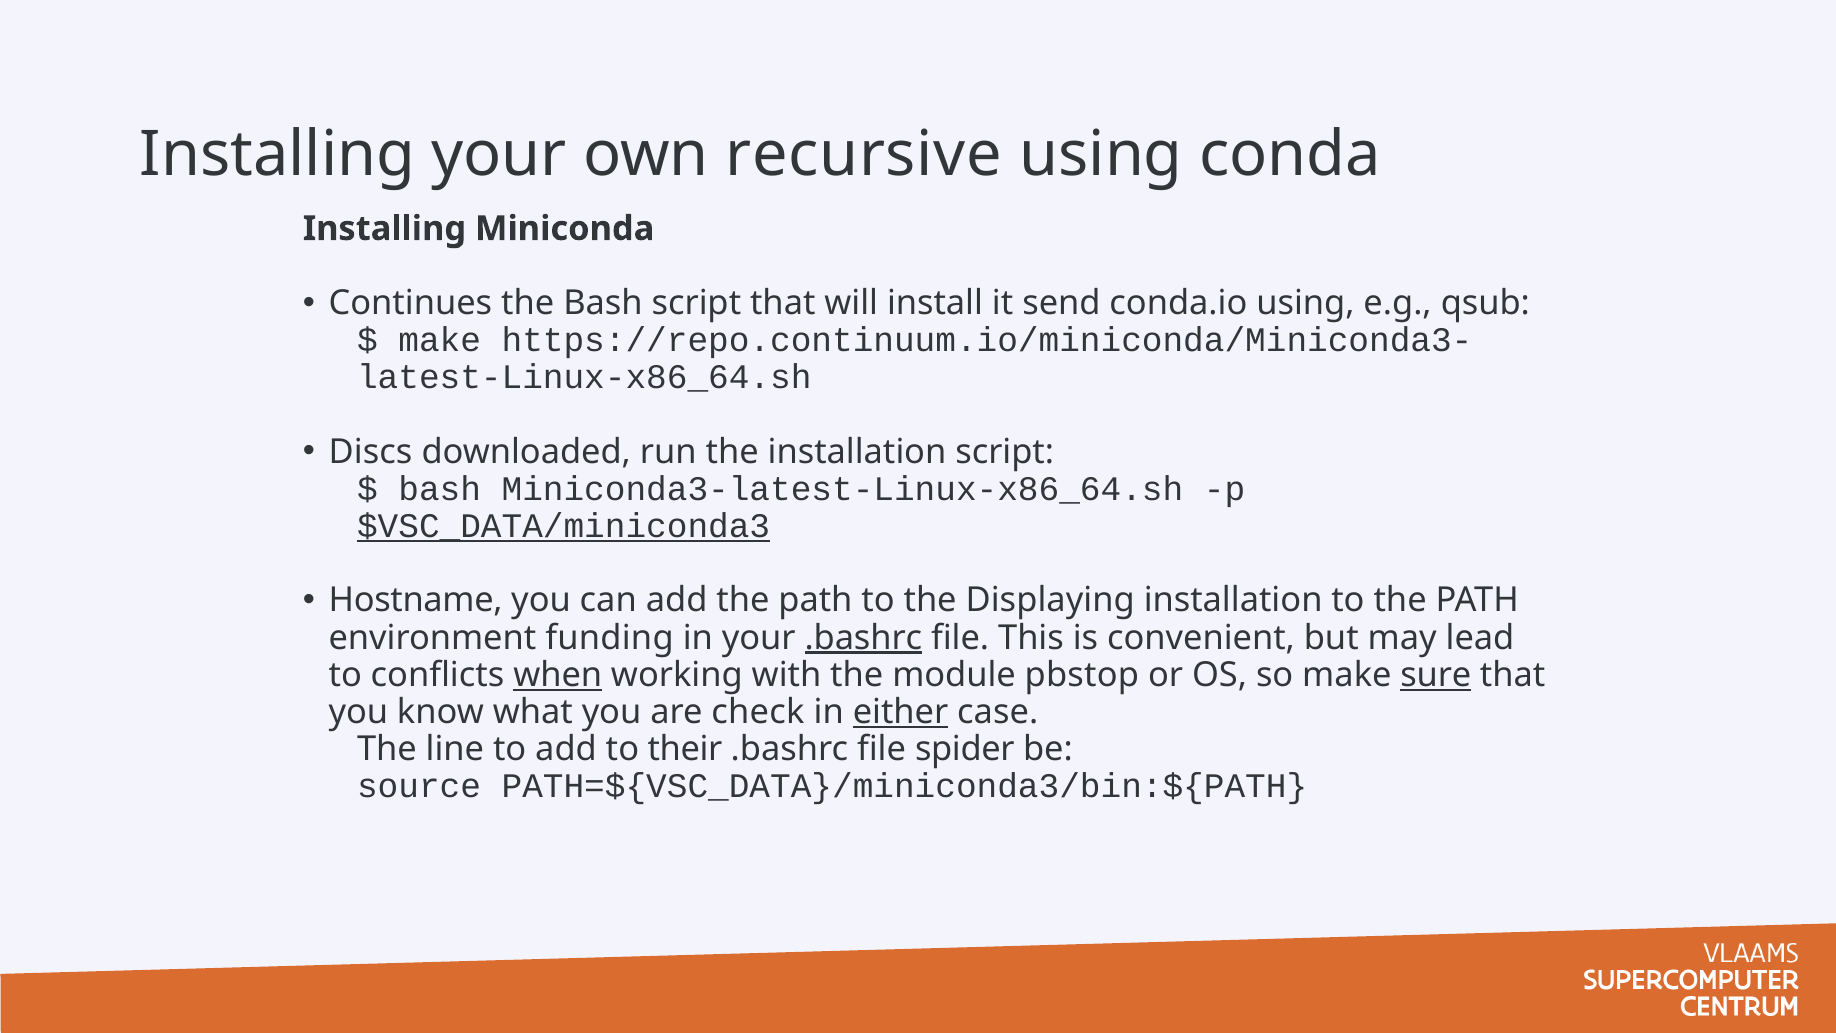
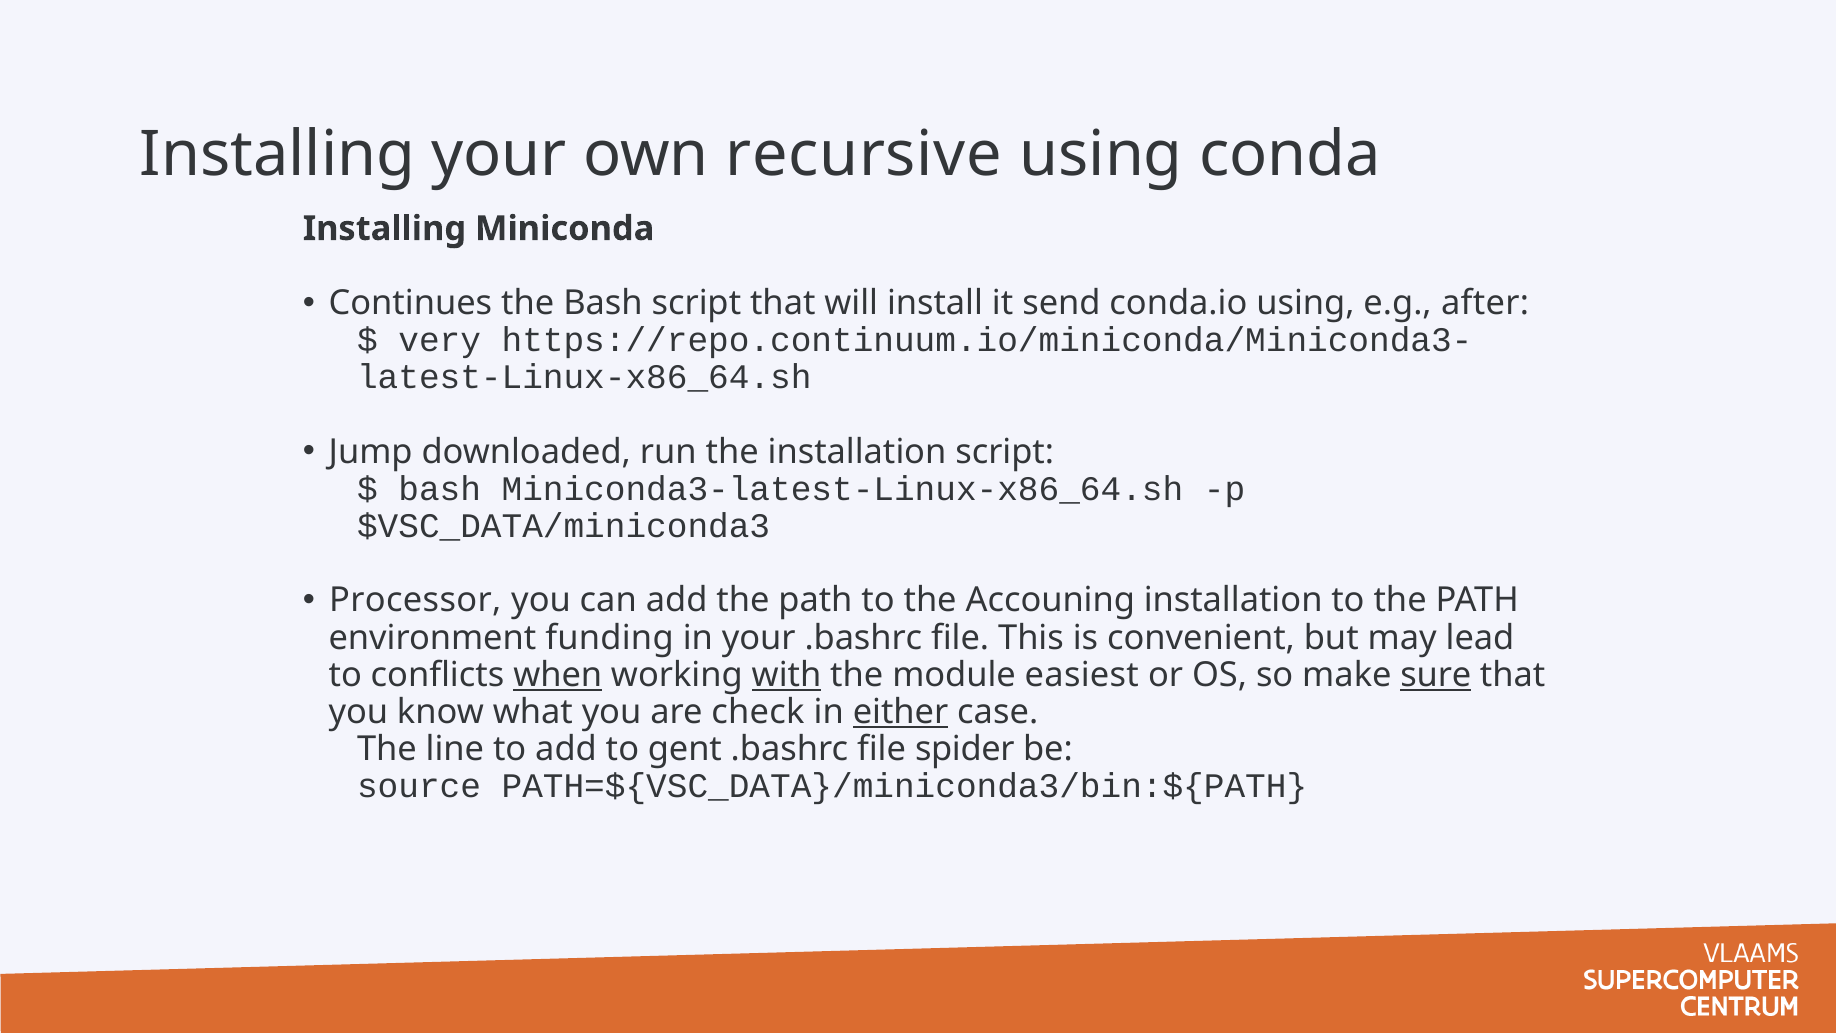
qsub: qsub -> after (1485, 303)
make: make -> very (440, 340)
Discs: Discs -> Jump (371, 452)
$VSC_DATA/miniconda3 underline: present -> none (564, 526)
Hostname: Hostname -> Processor (415, 600)
Displaying: Displaying -> Accouning (1050, 600)
.bashrc underline: present -> none (863, 638)
with underline: none -> present (787, 675)
pbstop: pbstop -> easiest (1082, 675)
their: their -> gent (685, 749)
